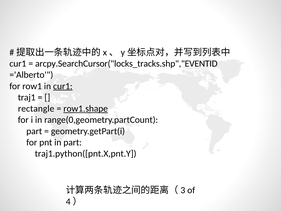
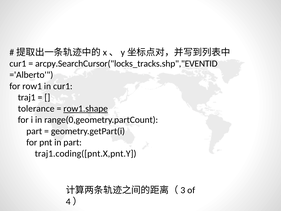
cur1 underline: present -> none (63, 86)
rectangle: rectangle -> tolerance (36, 109)
traj1.python([pnt.X,pnt.Y: traj1.python([pnt.X,pnt.Y -> traj1.coding([pnt.X,pnt.Y (86, 153)
